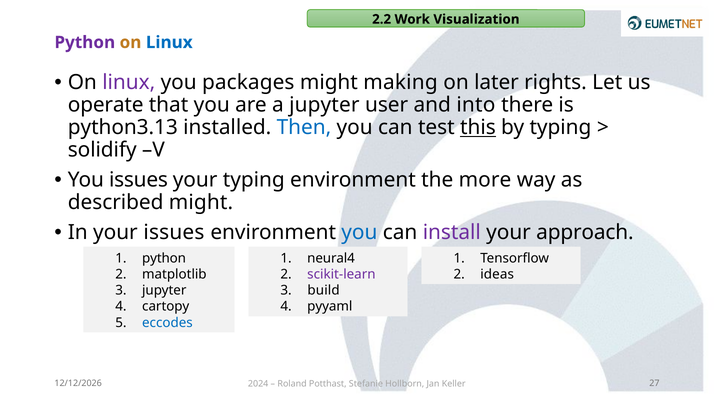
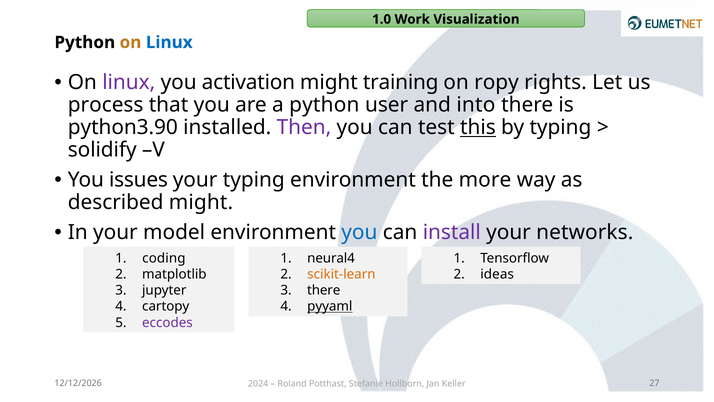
2.2: 2.2 -> 1.0 (382, 19)
Python colour: purple -> black (85, 42)
packages: packages -> activation (248, 82)
making: making -> training (401, 82)
later: later -> ropy (496, 82)
operate: operate -> process (106, 105)
a jupyter: jupyter -> python (324, 105)
python3.13: python3.13 -> python3.90 (123, 127)
Then colour: blue -> purple (304, 127)
your issues: issues -> model (174, 232)
approach: approach -> networks (585, 232)
python: python -> coding (164, 258)
scikit-learn colour: purple -> orange (341, 274)
build: build -> there (324, 290)
pyyaml underline: none -> present (330, 306)
eccodes colour: blue -> purple (167, 322)
